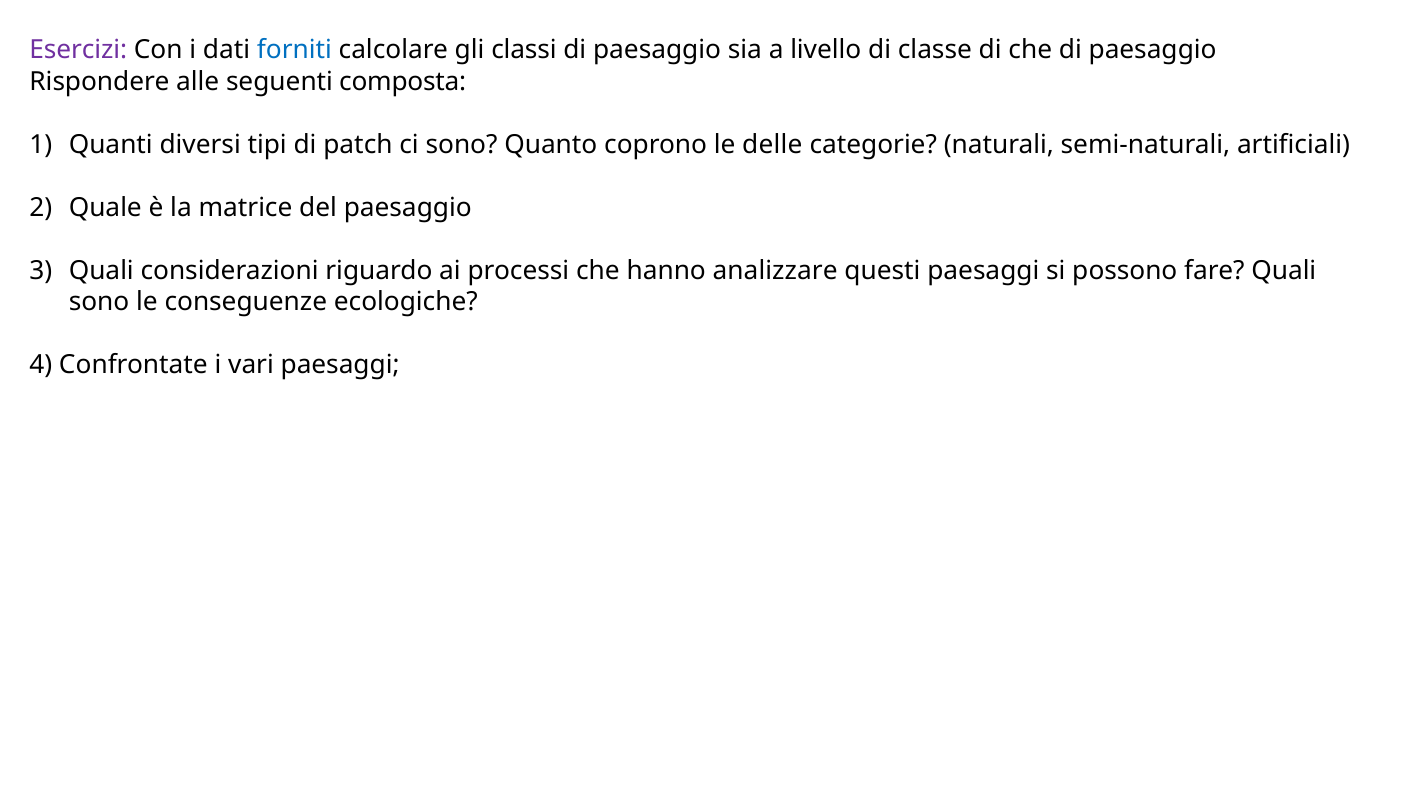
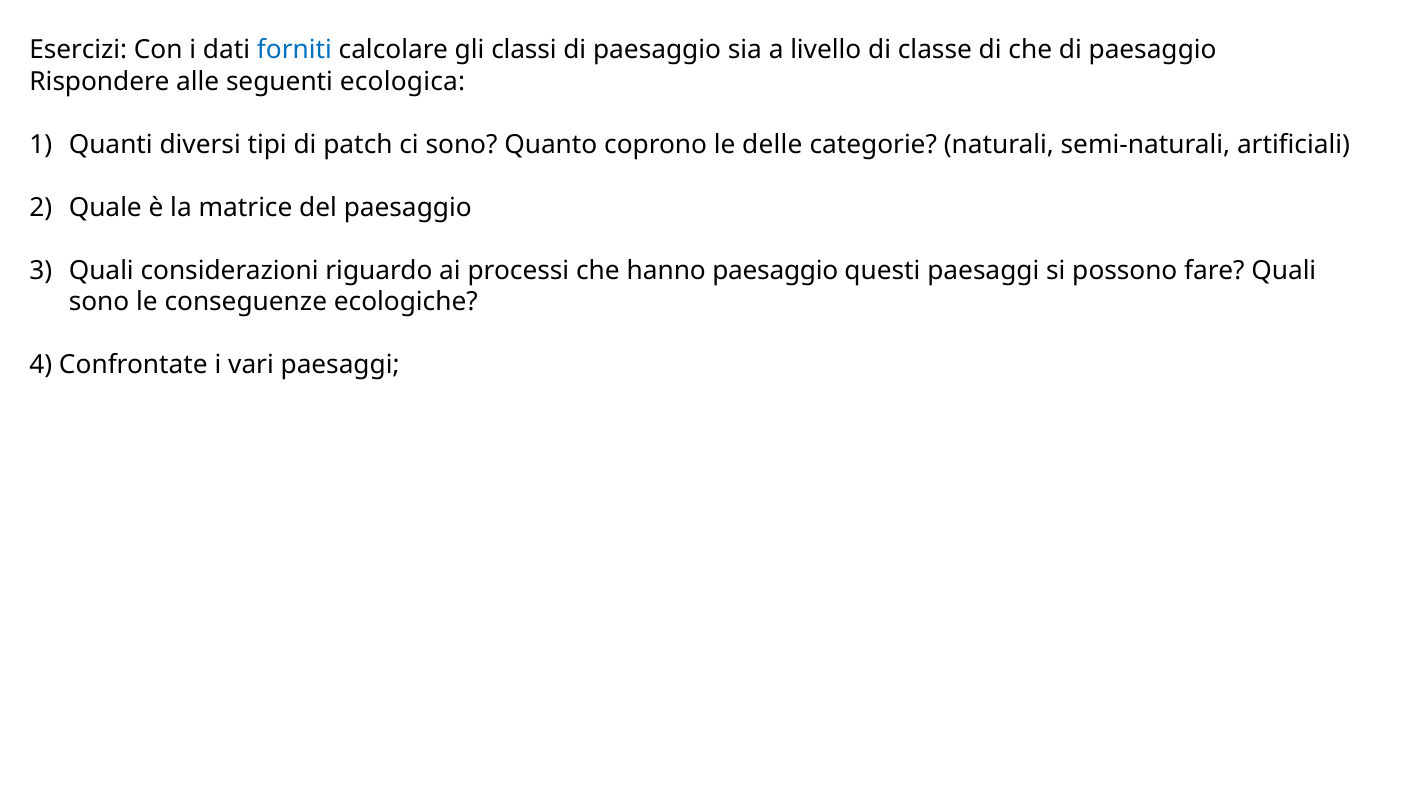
Esercizi colour: purple -> black (78, 50)
composta: composta -> ecologica (402, 81)
hanno analizzare: analizzare -> paesaggio (775, 271)
